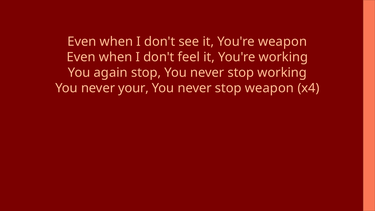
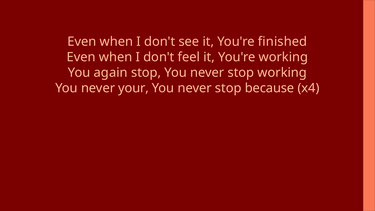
You're weapon: weapon -> finished (283, 42)
stop weapon: weapon -> because (270, 88)
